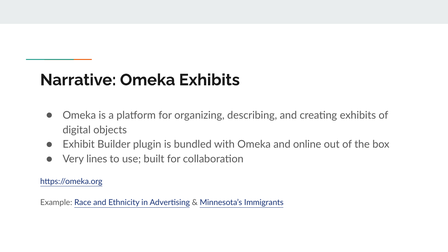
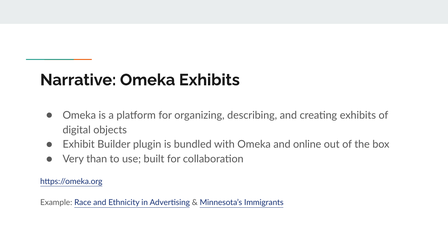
lines: lines -> than (97, 159)
